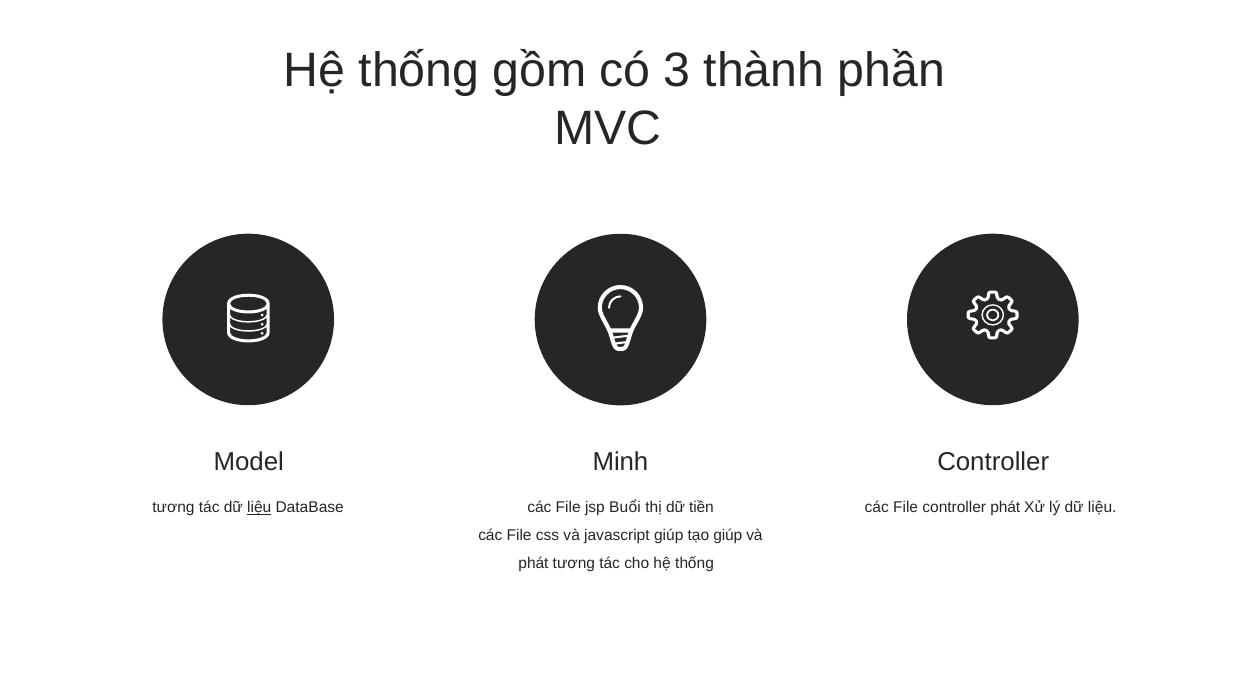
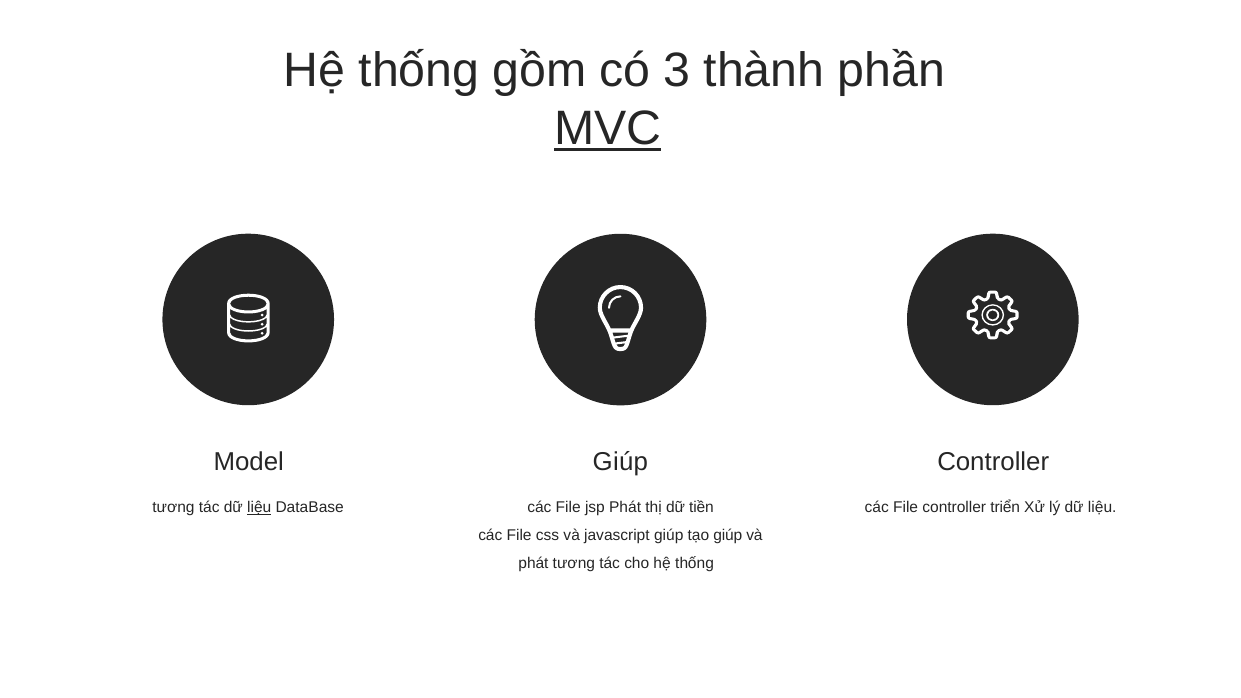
MVC underline: none -> present (608, 129)
Minh: Minh -> Giúp (620, 462)
jsp Buổi: Buổi -> Phát (625, 508)
controller phát: phát -> triển (1005, 508)
